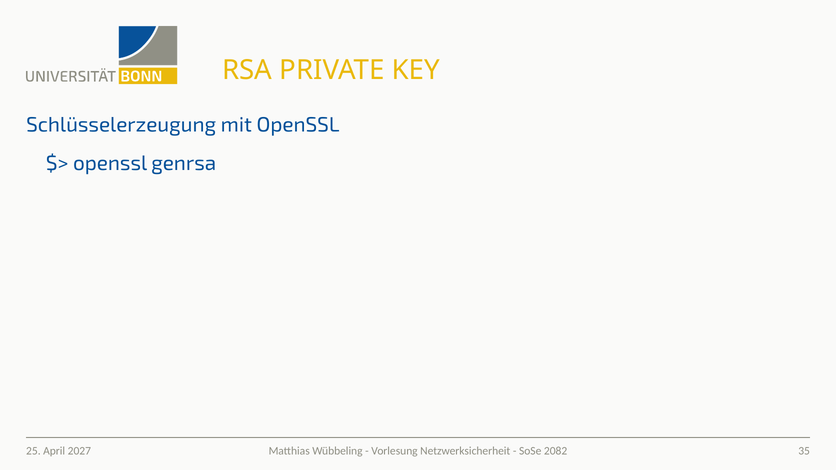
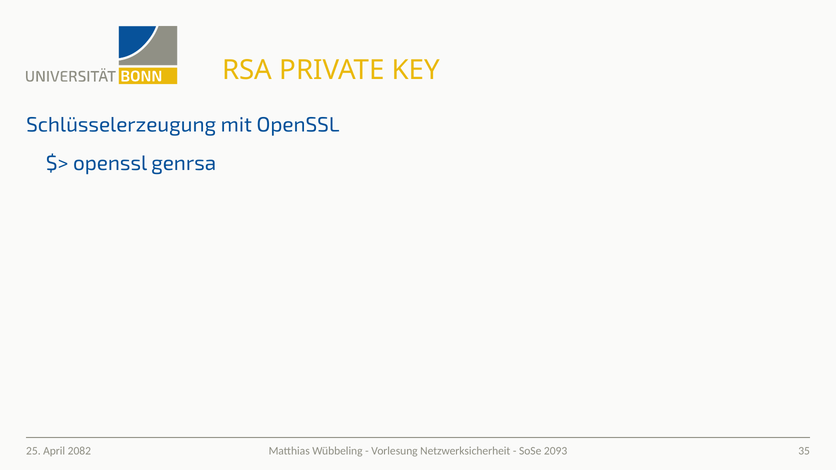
2082: 2082 -> 2093 (556, 451)
2027: 2027 -> 2082 (79, 451)
